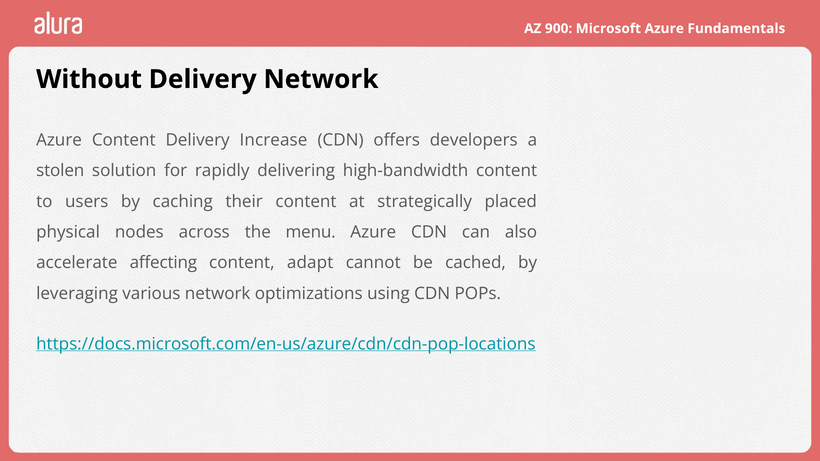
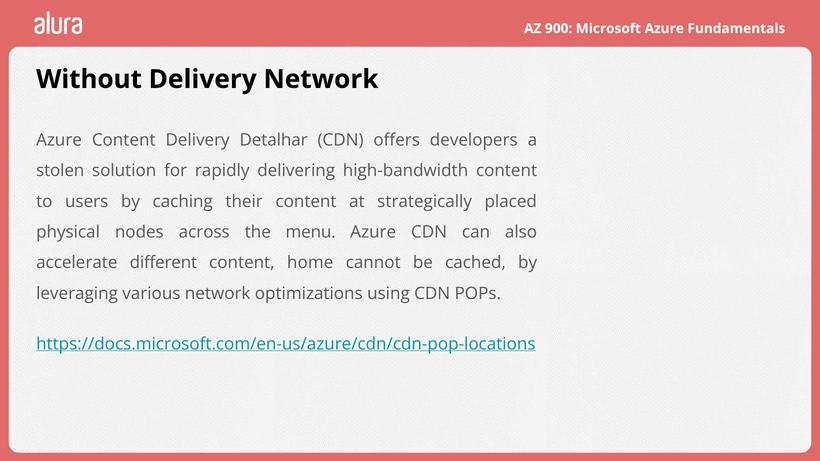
Increase: Increase -> Detalhar (274, 140)
affecting: affecting -> different (163, 263)
adapt: adapt -> home (310, 263)
